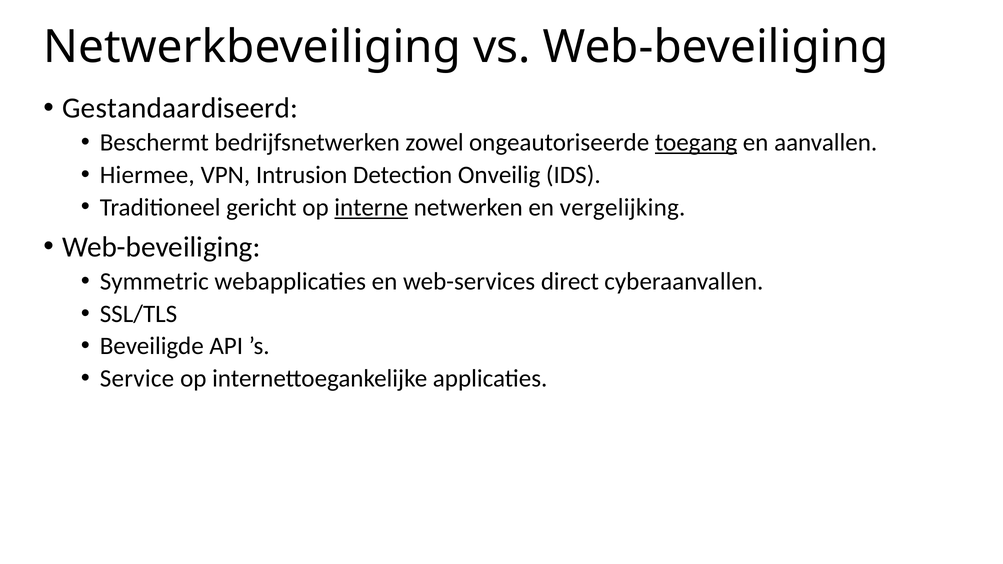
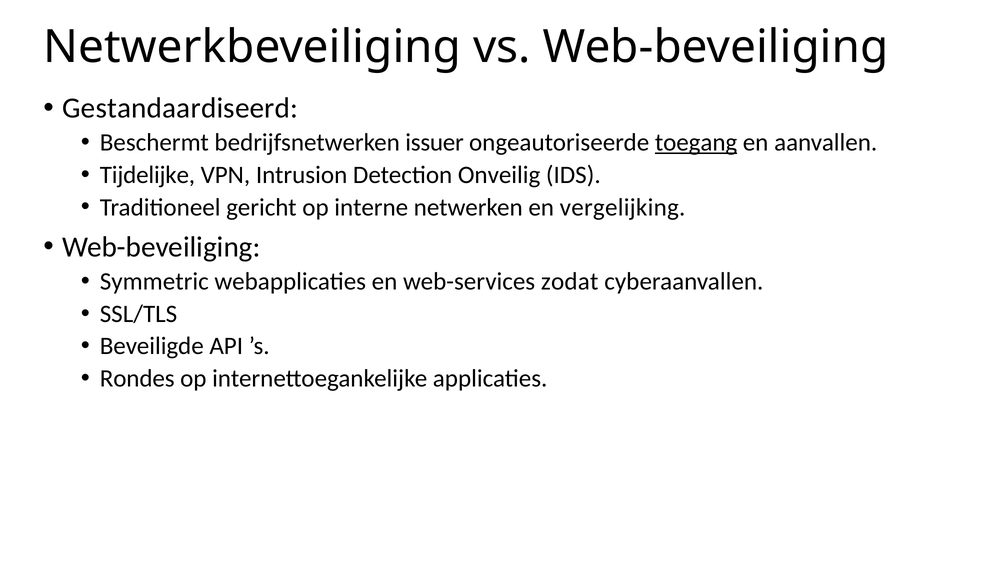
zowel: zowel -> issuer (435, 143)
Hiermee: Hiermee -> Tijdelijke (147, 175)
interne underline: present -> none (371, 207)
direct: direct -> zodat (570, 282)
Service: Service -> Rondes (137, 378)
